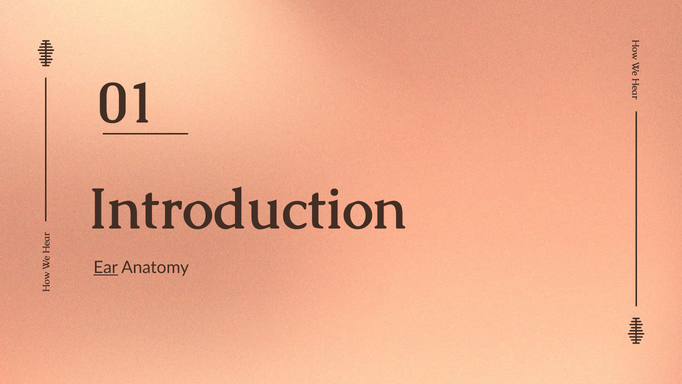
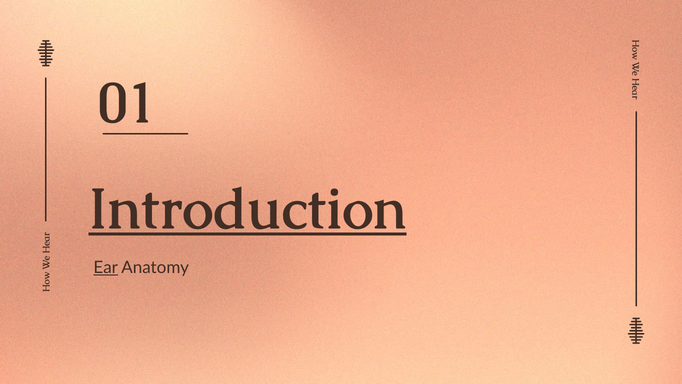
Introduction underline: none -> present (247, 209)
